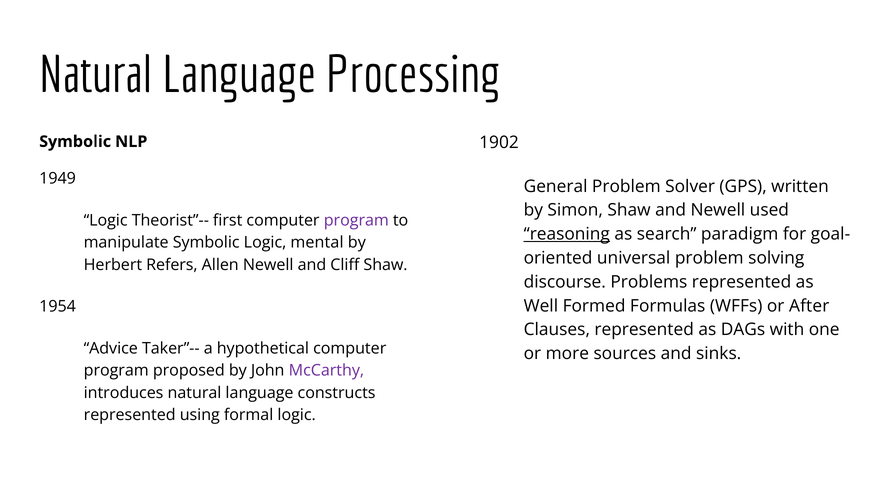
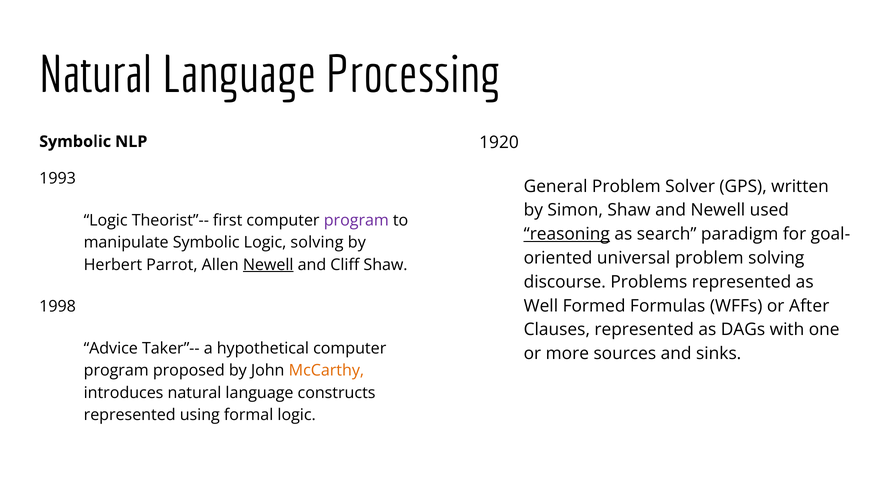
1902: 1902 -> 1920 (499, 143)
1949: 1949 -> 1993 (58, 179)
Logic mental: mental -> solving (317, 243)
Refers: Refers -> Parrot (172, 265)
Newell underline: none -> present (268, 265)
1954: 1954 -> 1998 (58, 307)
McCarthy colour: purple -> orange (326, 371)
